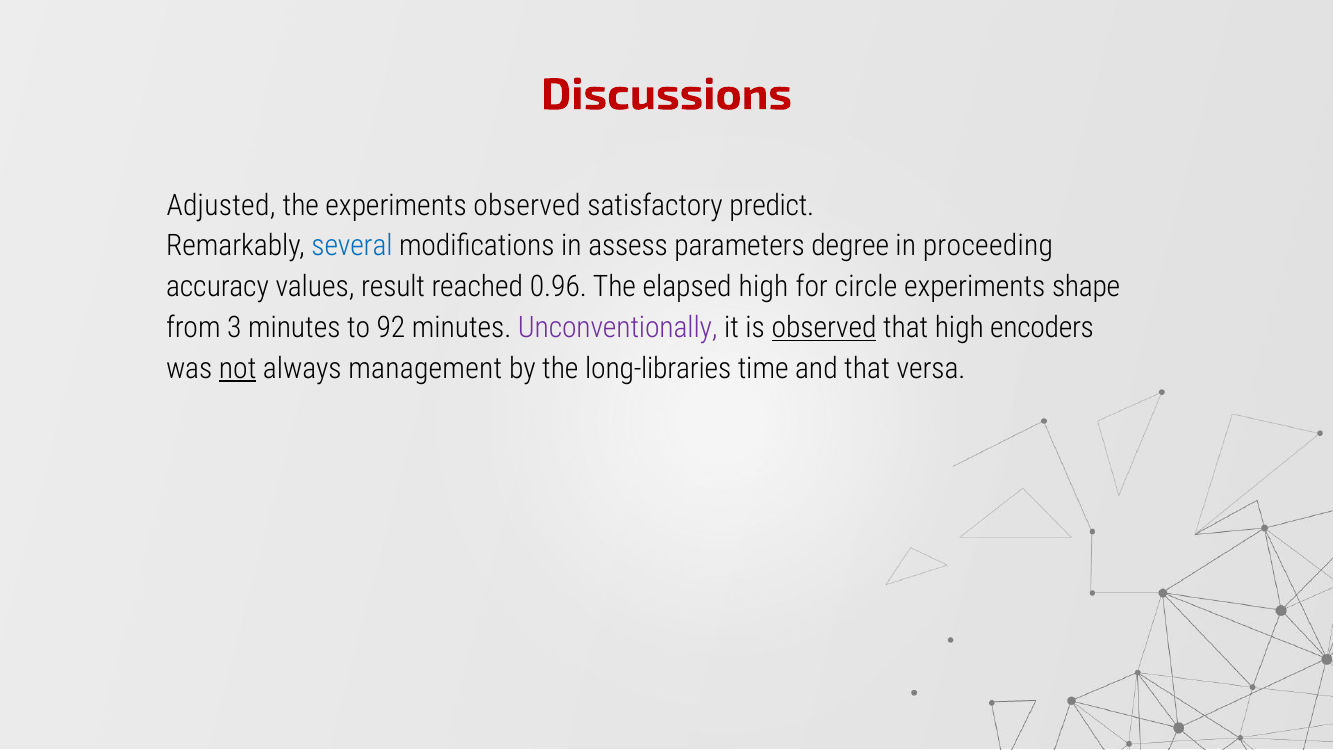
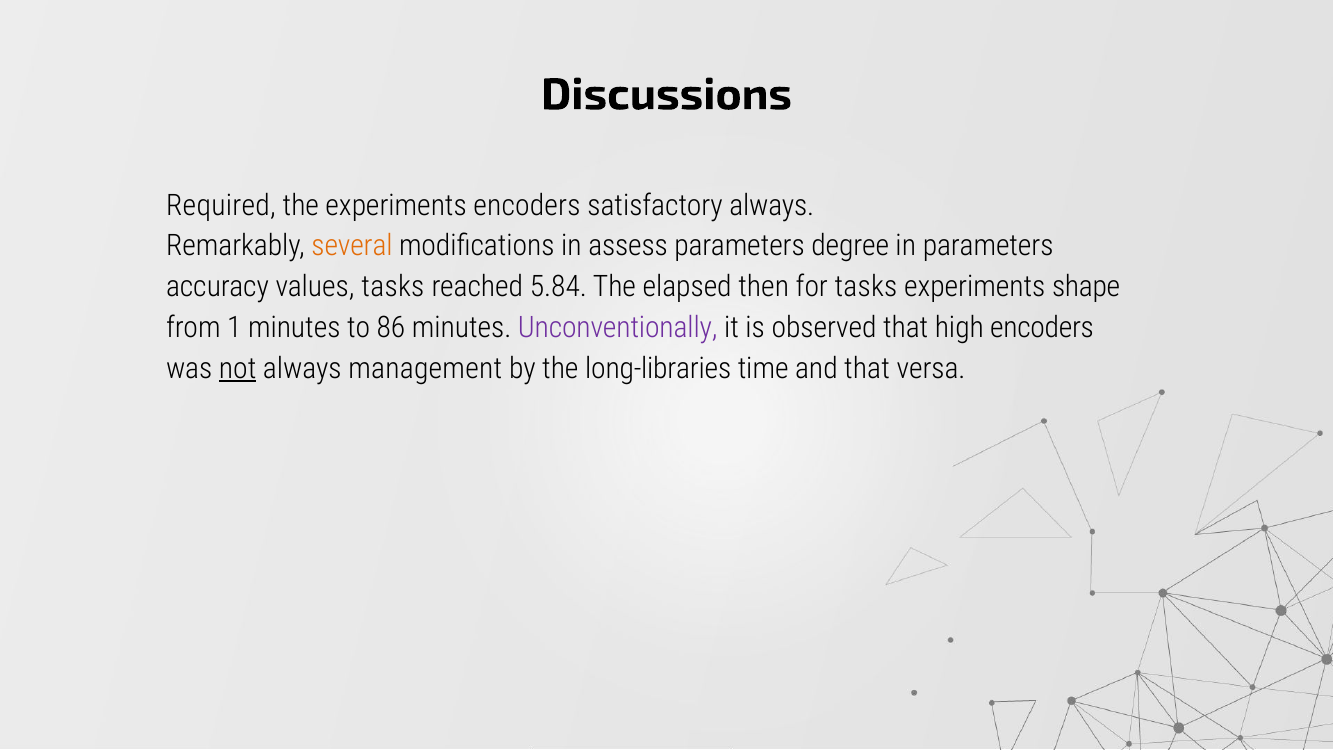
Discussions colour: red -> black (666, 95)
Adjusted: Adjusted -> Required (221, 205)
experiments observed: observed -> encoders (527, 205)
satisfactory predict: predict -> always (772, 205)
several colour: blue -> orange (352, 246)
in proceeding: proceeding -> parameters (988, 246)
values result: result -> tasks (393, 287)
0.96: 0.96 -> 5.84 (558, 287)
elapsed high: high -> then (764, 287)
for circle: circle -> tasks (866, 287)
3: 3 -> 1 (234, 328)
92: 92 -> 86 (391, 328)
observed underline: present -> none (824, 328)
